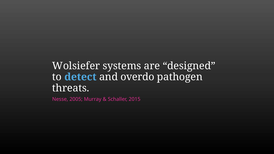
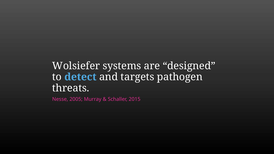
overdo: overdo -> targets (137, 77)
